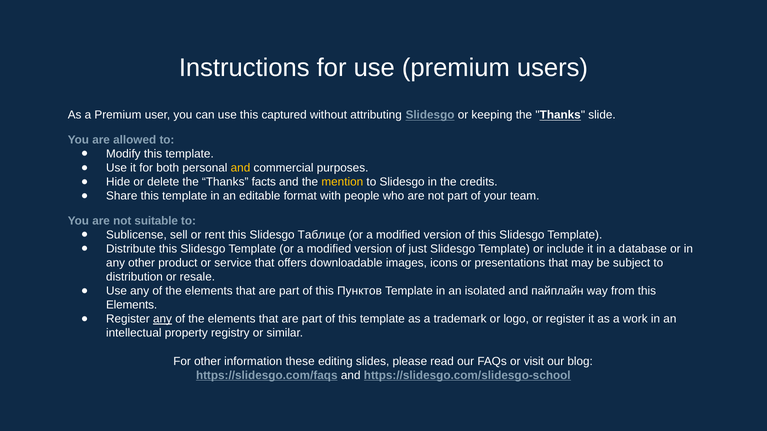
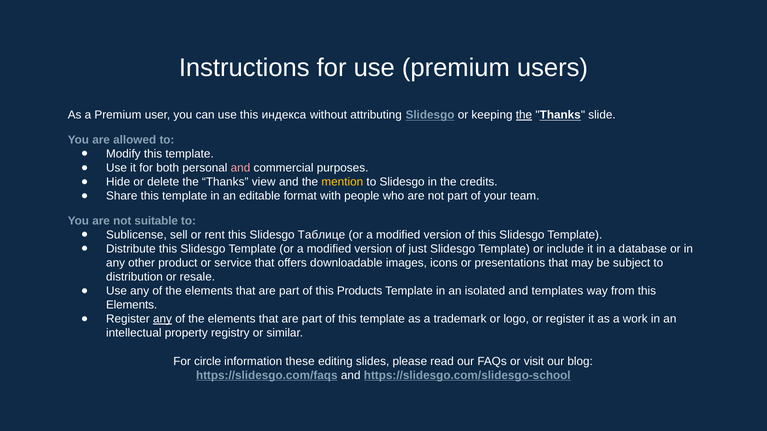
captured: captured -> индекса (284, 115)
the underline: none -> present (524, 115)
and colour: yellow -> pink (240, 168)
facts: facts -> view (264, 182)
Пунктов: Пунктов -> Products (360, 291)
пайплайн: пайплайн -> templates (557, 291)
For other: other -> circle (208, 362)
